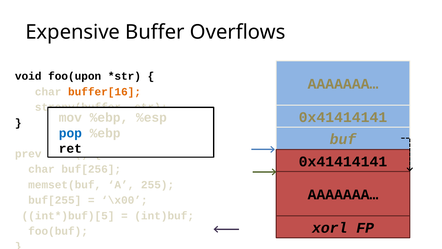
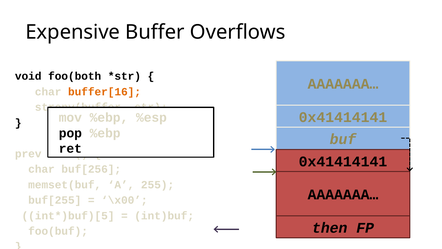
foo(upon: foo(upon -> foo(both (75, 76)
pop colour: blue -> black (70, 133)
xorl: xorl -> then (330, 228)
